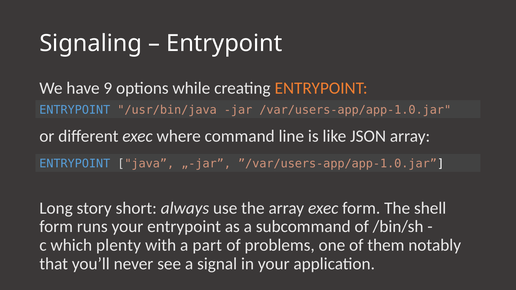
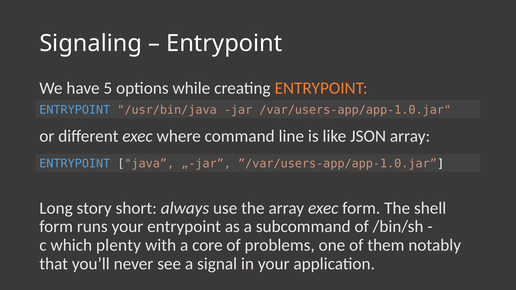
9: 9 -> 5 (108, 88)
part: part -> core (207, 245)
